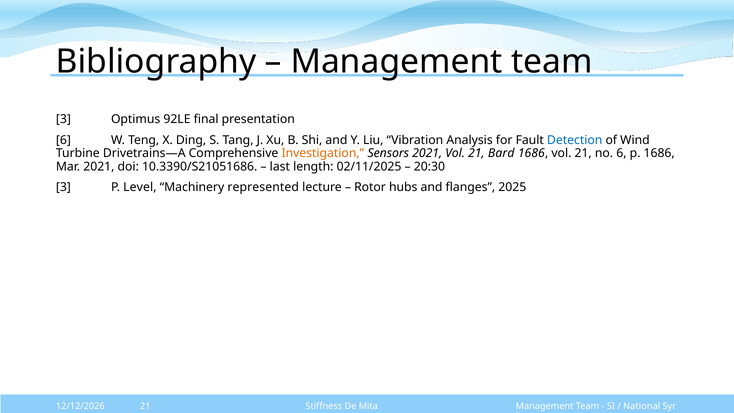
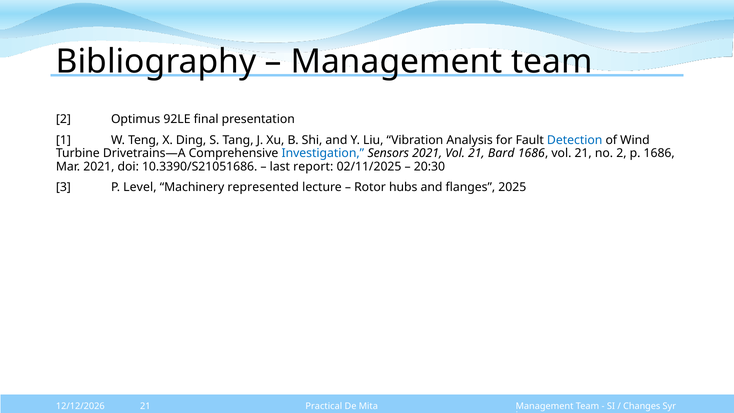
3: 3 -> 2 (63, 119)
6: 6 -> 1 (63, 140)
Investigation colour: orange -> blue (323, 153)
no 6: 6 -> 2 (621, 153)
length: length -> report (313, 166)
Stiffness: Stiffness -> Practical (324, 406)
National: National -> Changes (642, 406)
